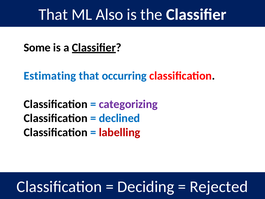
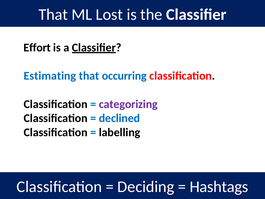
Also: Also -> Lost (109, 14)
Some: Some -> Effort (37, 47)
labelling colour: red -> black (120, 132)
Rejected: Rejected -> Hashtags (219, 187)
